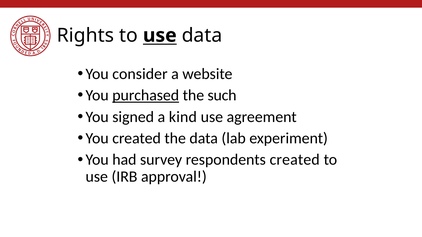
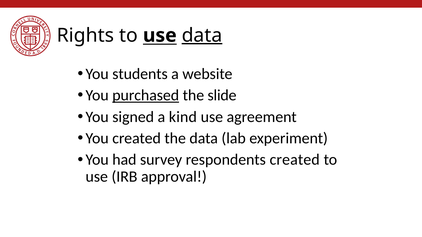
data underline: none -> present (202, 35)
consider: consider -> students (140, 74)
such: such -> slide (222, 95)
